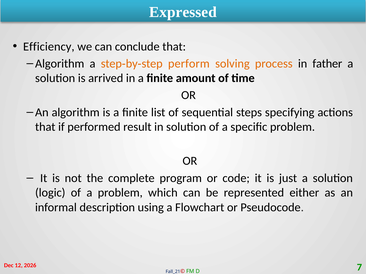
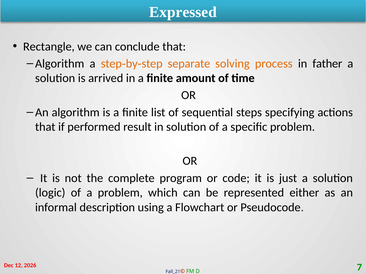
Efficiency: Efficiency -> Rectangle (49, 47)
perform: perform -> separate (189, 64)
